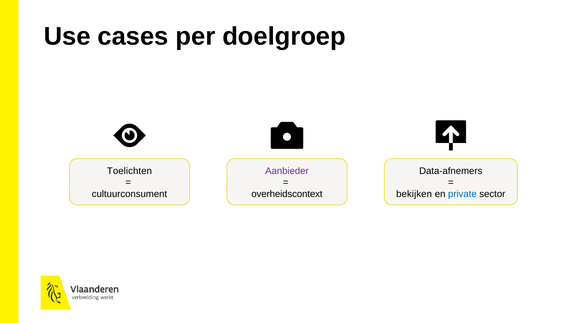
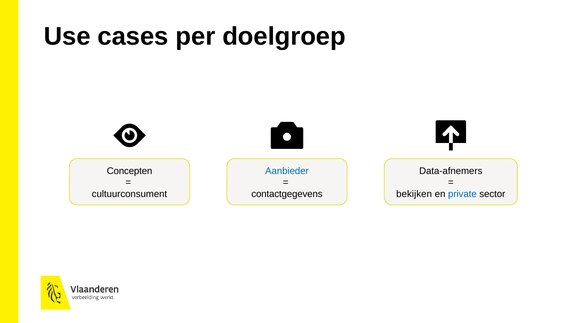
Toelichten: Toelichten -> Concepten (130, 171)
Aanbieder colour: purple -> blue (287, 171)
overheidscontext: overheidscontext -> contactgegevens (287, 194)
